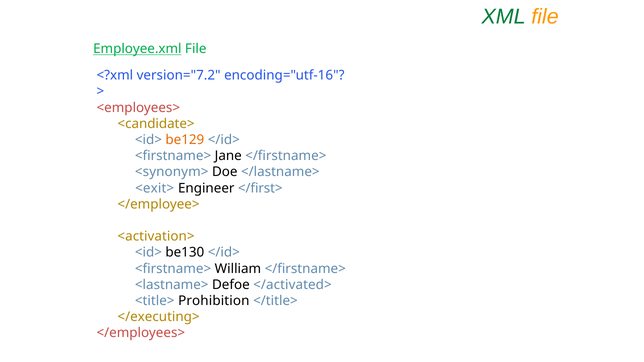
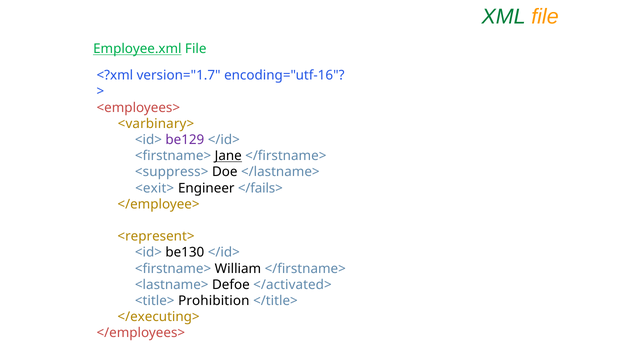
version="7.2: version="7.2 -> version="1.7 (179, 76)
<candidate>: <candidate> -> <varbinary> (156, 124)
be129 colour: orange -> purple (185, 140)
Jane underline: none -> present (228, 156)
<synonym>: <synonym> -> <suppress> (172, 172)
</first>: </first> -> </fails> (260, 188)
<activation>: <activation> -> <represent> (156, 237)
